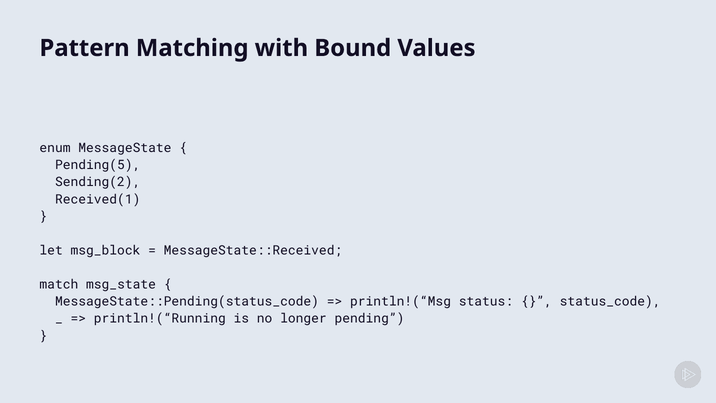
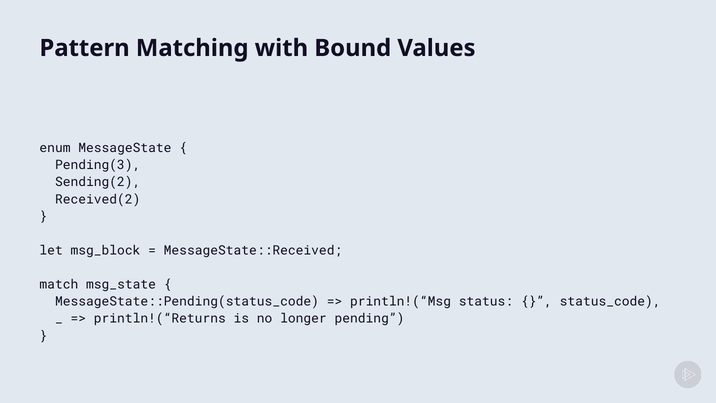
Pending(5: Pending(5 -> Pending(3 (98, 165)
Received(1: Received(1 -> Received(2 (98, 199)
println!(“Running: println!(“Running -> println!(“Returns (160, 319)
